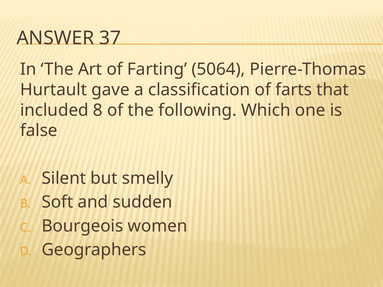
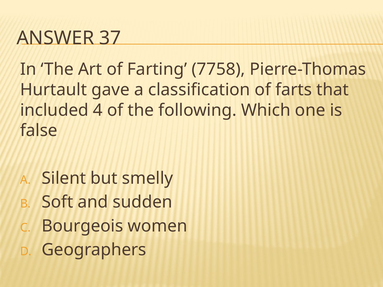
5064: 5064 -> 7758 (218, 69)
8: 8 -> 4 (98, 110)
